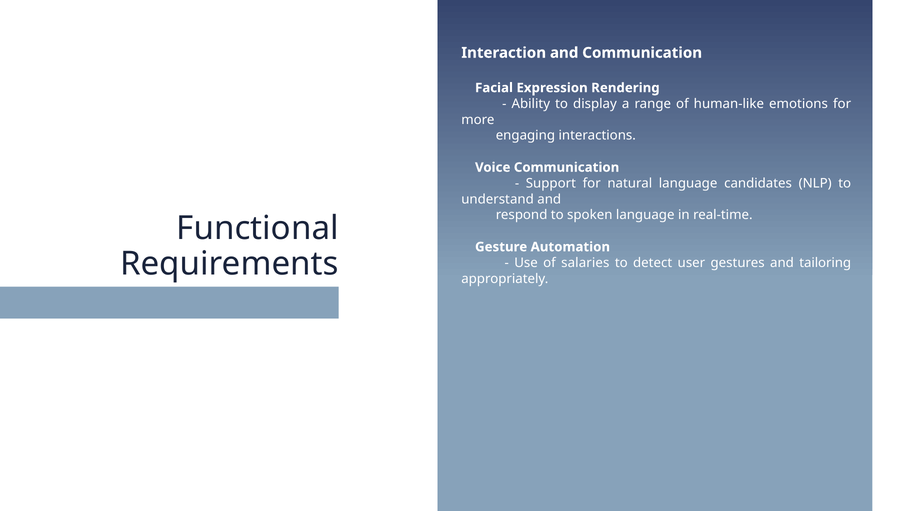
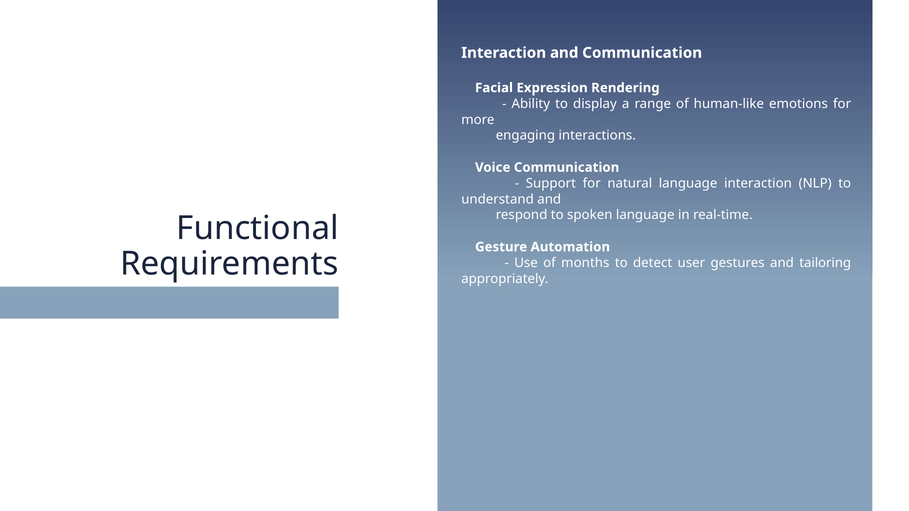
language candidates: candidates -> interaction (758, 183)
salaries: salaries -> months (585, 263)
